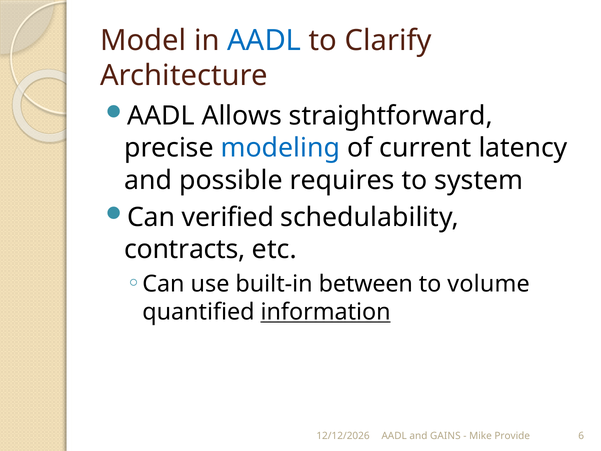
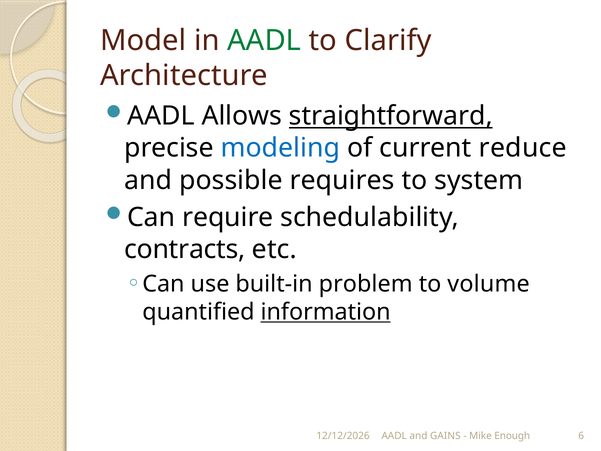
AADL colour: blue -> green (264, 41)
straightforward underline: none -> present (391, 116)
latency: latency -> reduce (523, 148)
verified: verified -> require (228, 217)
between: between -> problem (366, 284)
Provide: Provide -> Enough (512, 436)
